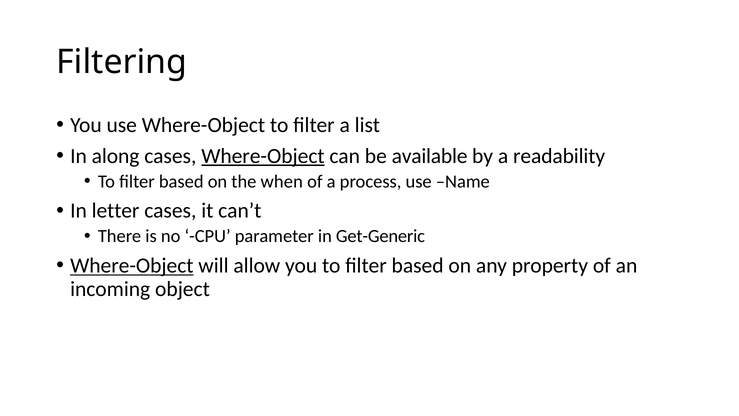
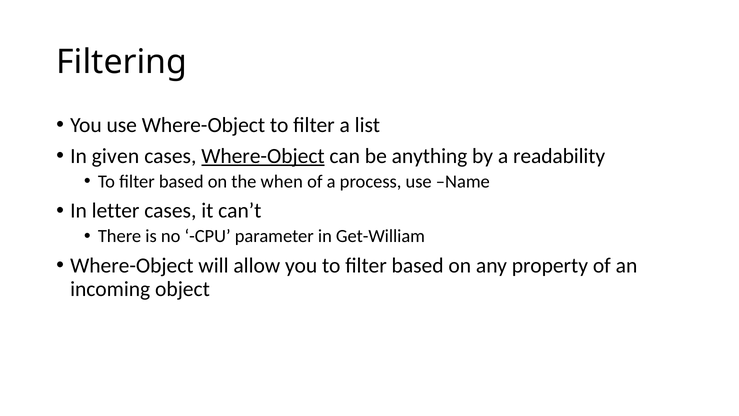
along: along -> given (115, 156)
available: available -> anything (430, 156)
Get-Generic: Get-Generic -> Get-William (380, 236)
Where-Object underline: present -> none (132, 265)
